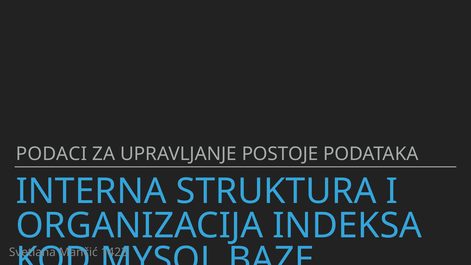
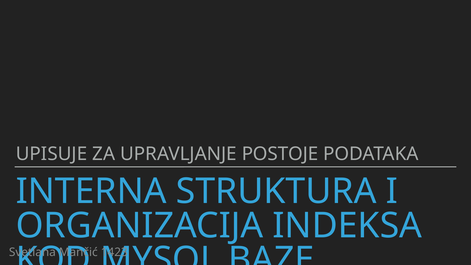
PODACI: PODACI -> UPISUJE (52, 154)
